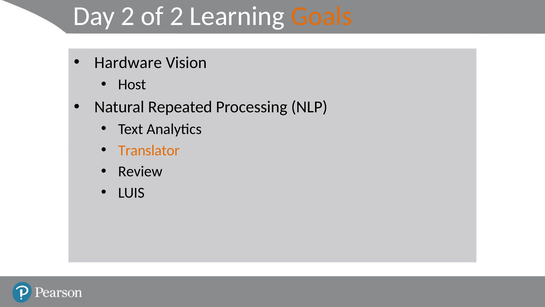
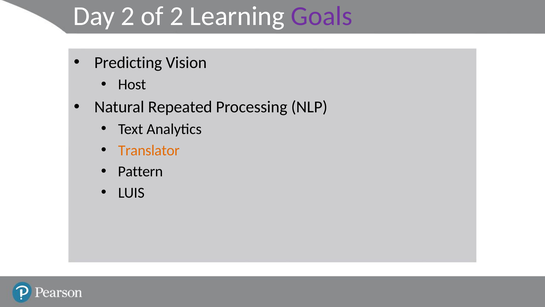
Goals colour: orange -> purple (322, 16)
Hardware: Hardware -> Predicting (128, 62)
Review: Review -> Pattern (140, 171)
